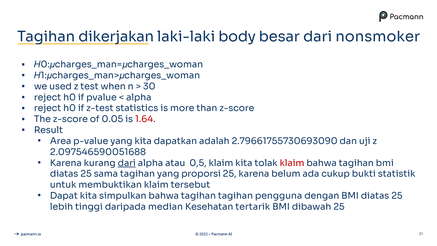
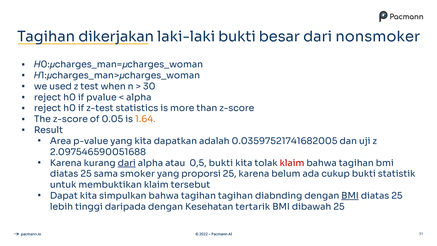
laki-laki body: body -> bukti (237, 37)
1.64 colour: red -> orange (145, 119)
2.79661755730693090: 2.79661755730693090 -> 0.03597521741682005 (285, 141)
0,5 klaim: klaim -> bukti (221, 163)
sama tagihan: tagihan -> smoker (137, 174)
pengguna: pengguna -> diabnding (279, 196)
BMI underline: none -> present (350, 196)
daripada median: median -> dengan (166, 207)
